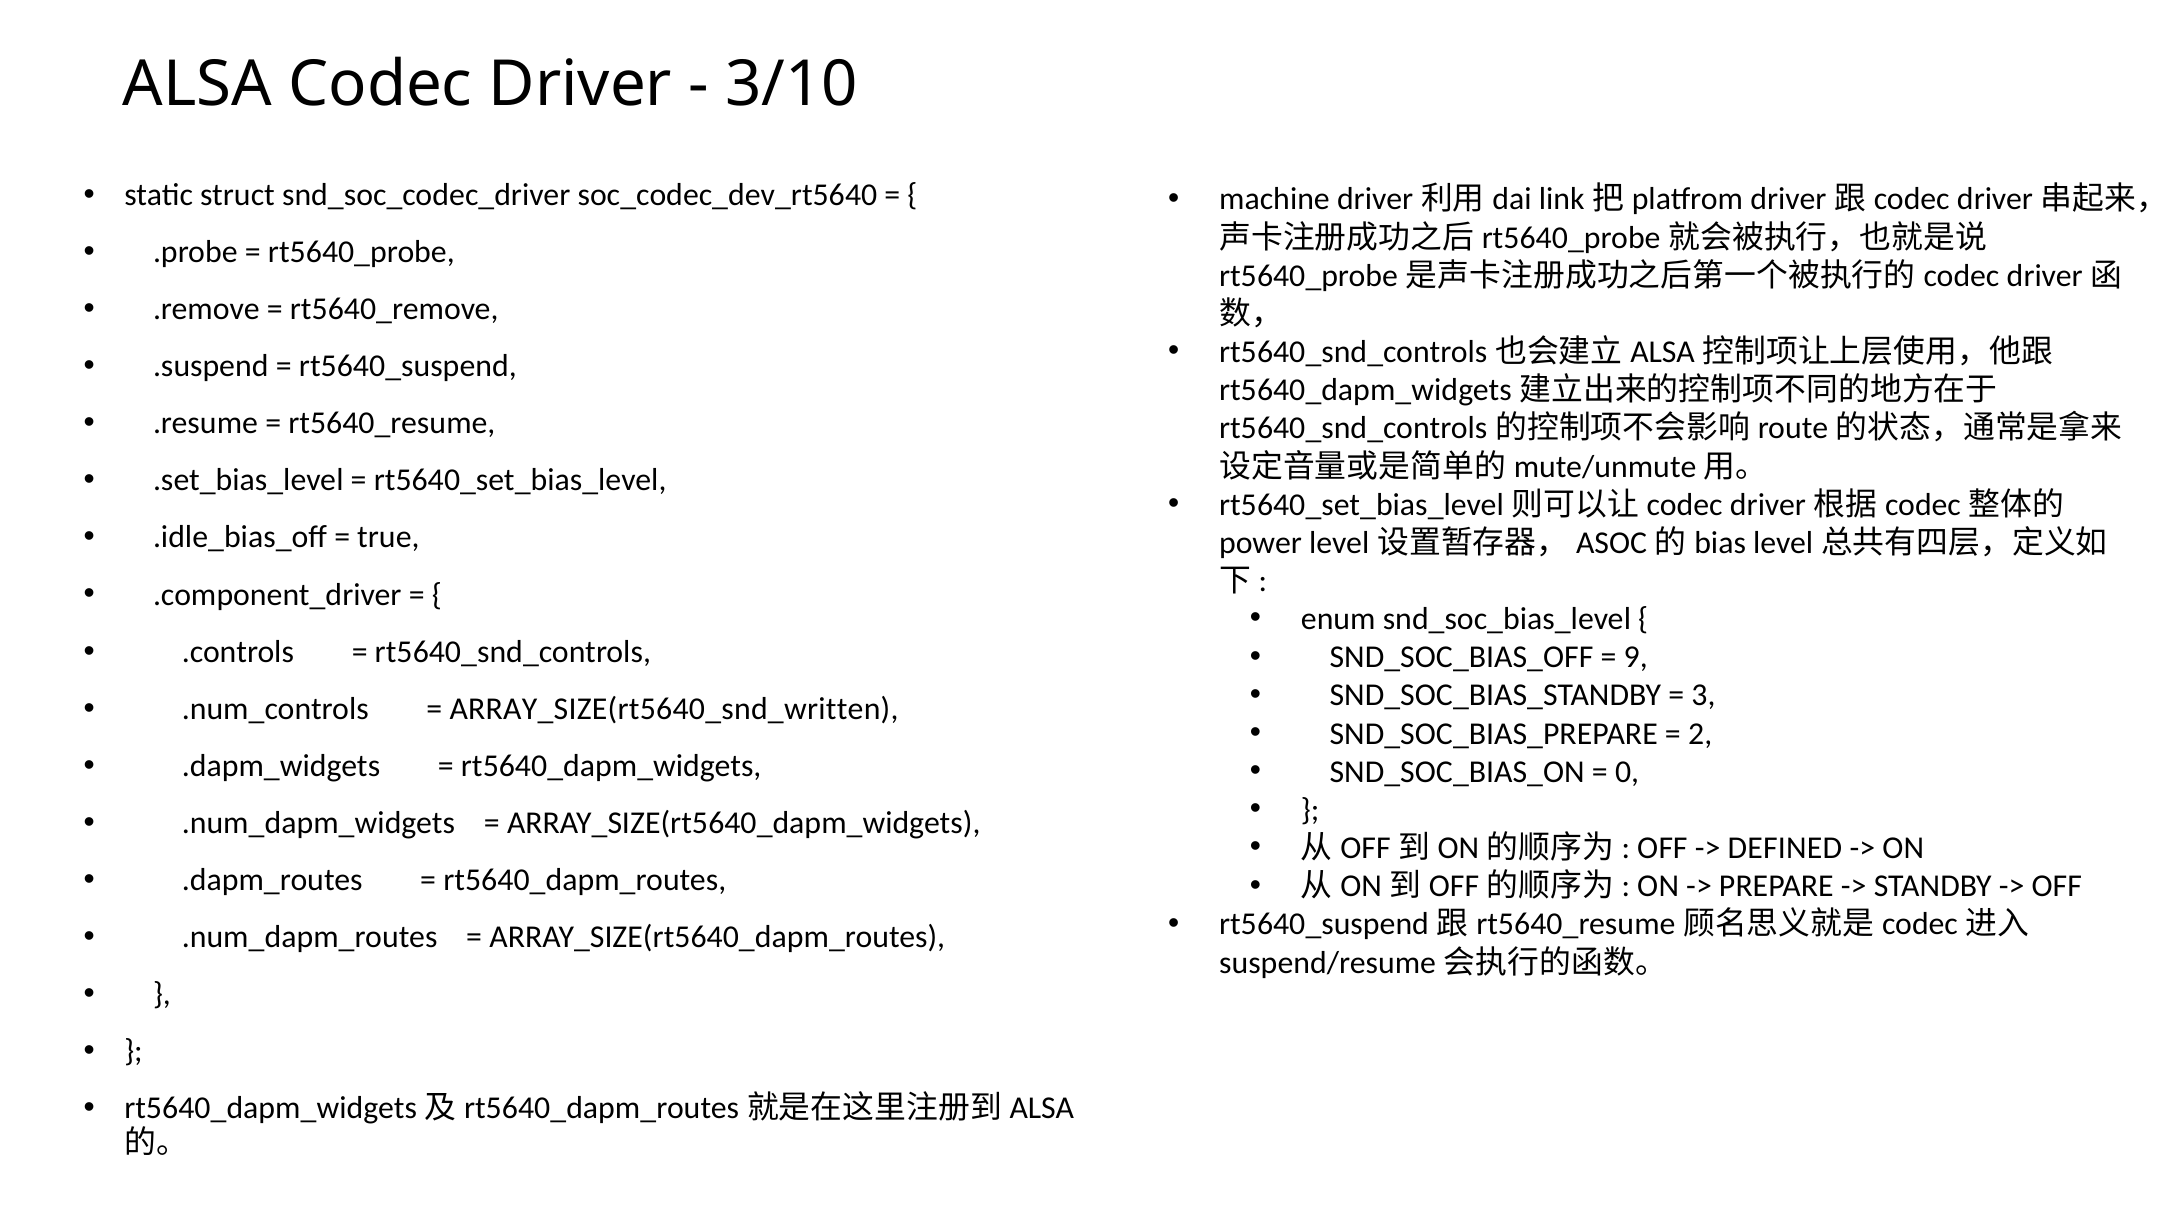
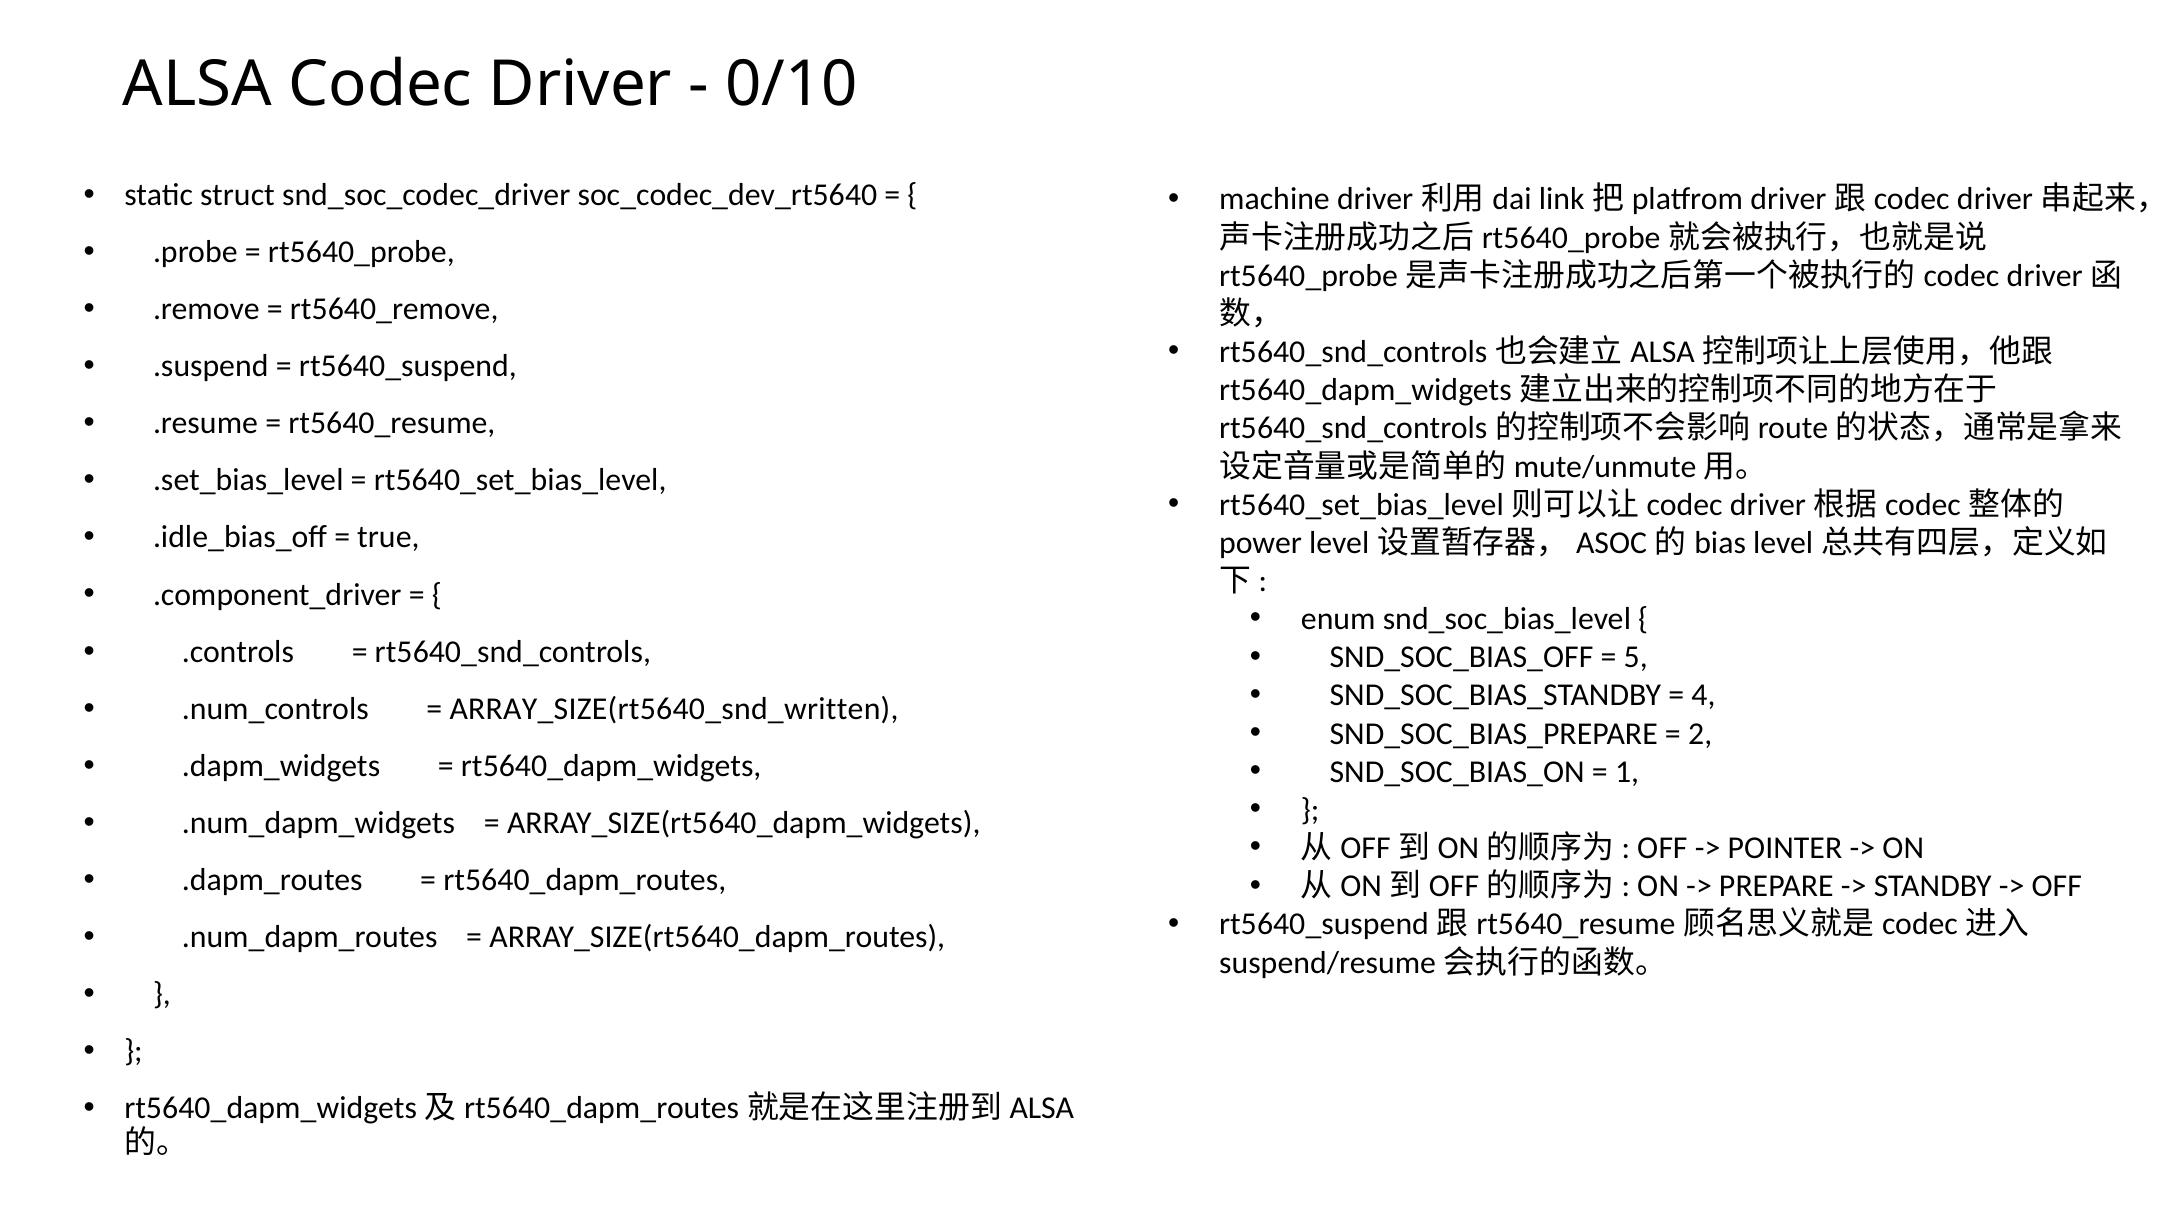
3/10: 3/10 -> 0/10 (792, 85)
9: 9 -> 5 (1636, 657)
3: 3 -> 4 (1703, 696)
0: 0 -> 1 (1627, 772)
DEFINED: DEFINED -> POINTER (1785, 848)
